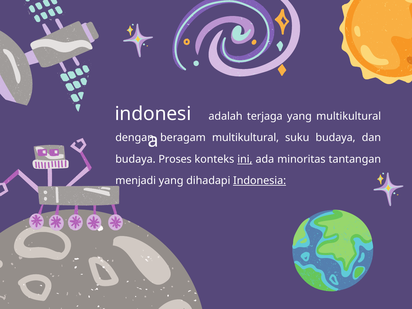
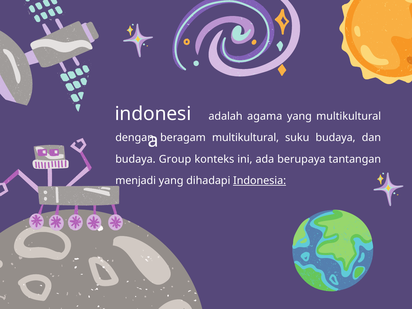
terjaga: terjaga -> agama (265, 116)
Proses: Proses -> Group (175, 159)
ini underline: present -> none (245, 159)
minoritas: minoritas -> berupaya (301, 159)
